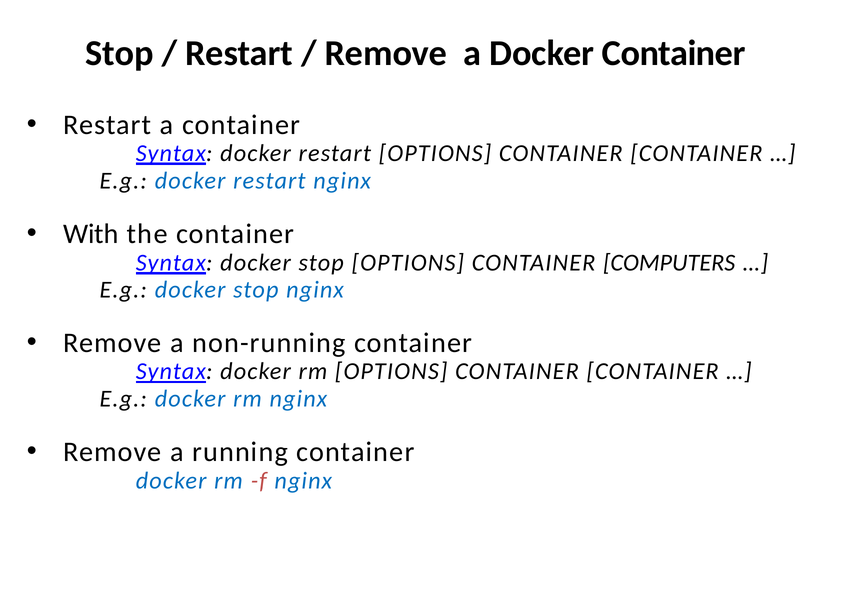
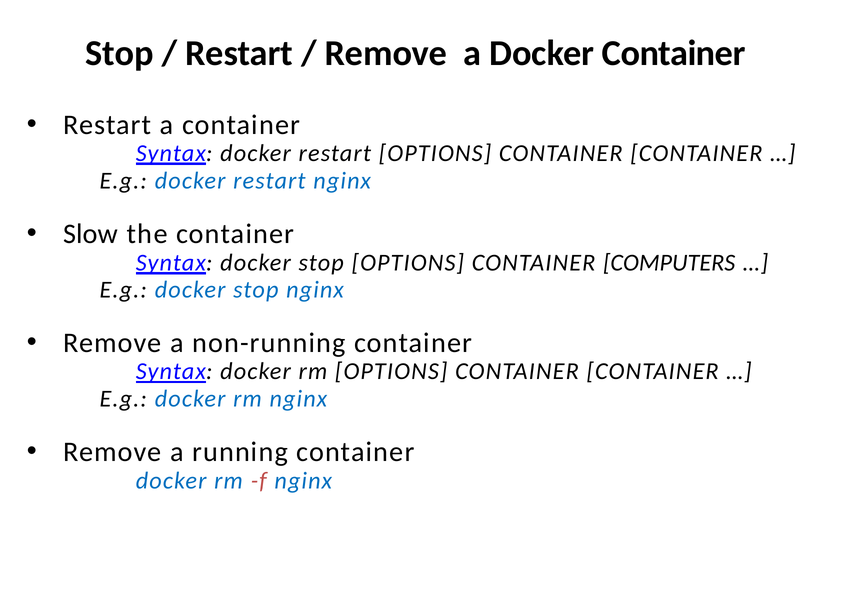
With: With -> Slow (91, 234)
